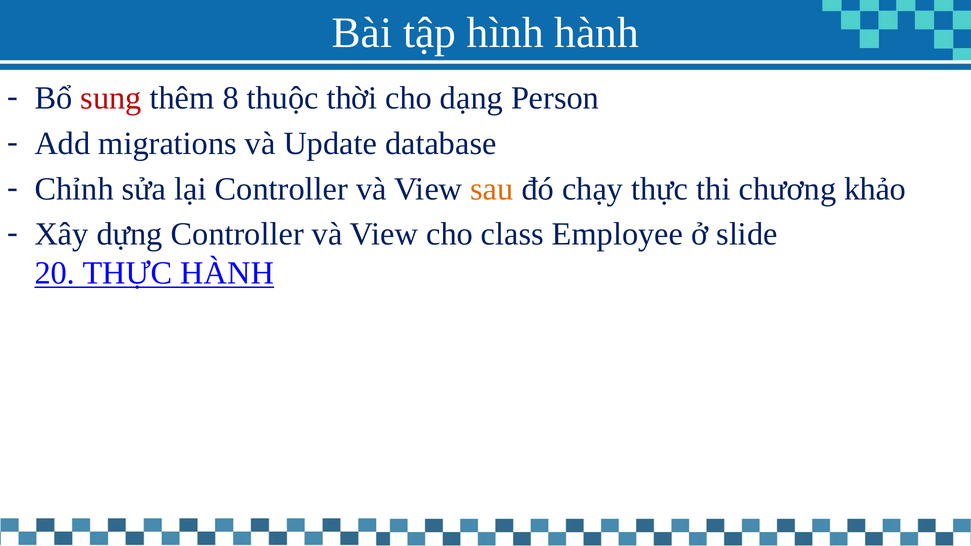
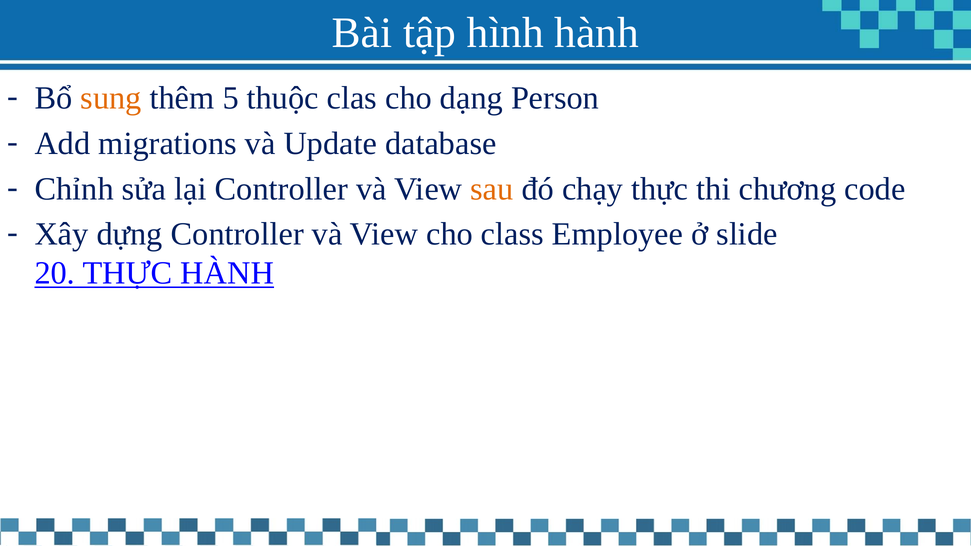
sung colour: red -> orange (111, 98)
8: 8 -> 5 (231, 98)
thời: thời -> clas (352, 98)
khảo: khảo -> code (875, 189)
